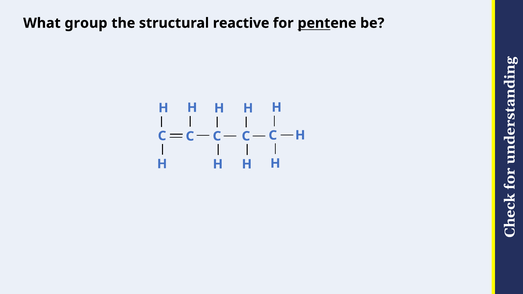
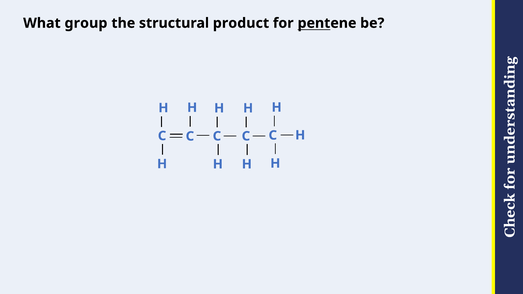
reactive: reactive -> product (241, 23)
